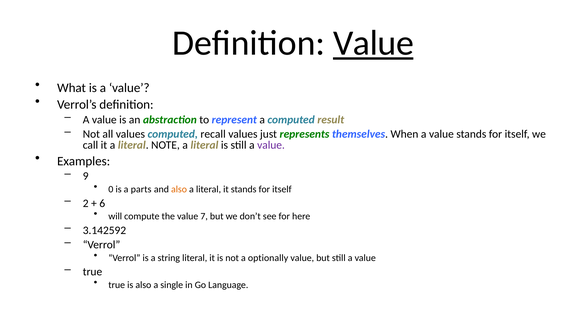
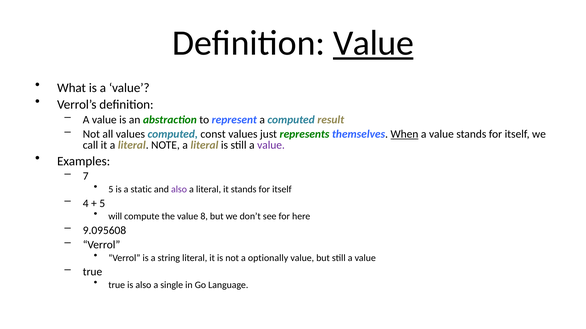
recall: recall -> const (213, 134)
When underline: none -> present (404, 134)
9: 9 -> 7 (86, 177)
0: 0 -> 5 (111, 190)
parts: parts -> static (141, 190)
also colour: orange -> purple (179, 190)
2: 2 -> 4 (86, 204)
6: 6 -> 5 (102, 204)
7: 7 -> 8 (204, 217)
3.142592: 3.142592 -> 9.095608 (104, 231)
